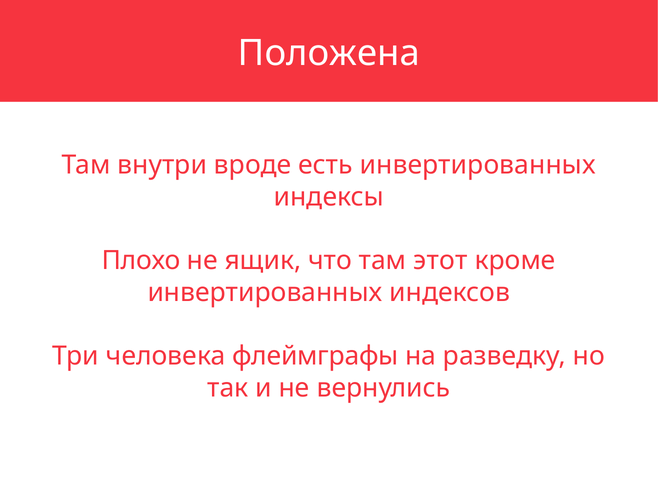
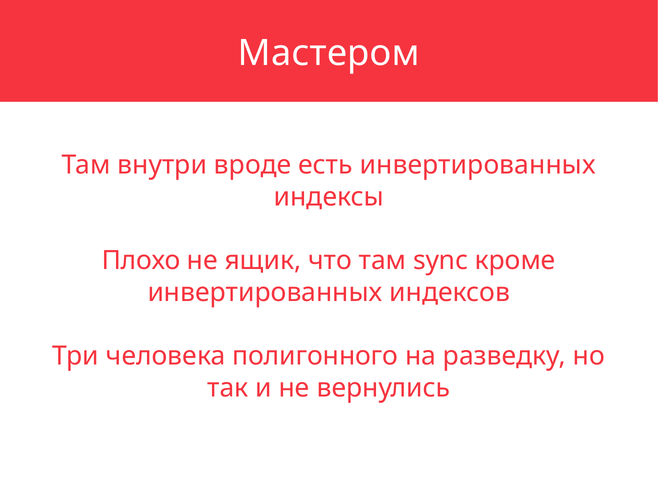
Положена: Положена -> Мастером (329, 54)
этот: этот -> sync (441, 261)
флеймграфы: флеймграфы -> полигонного (315, 356)
